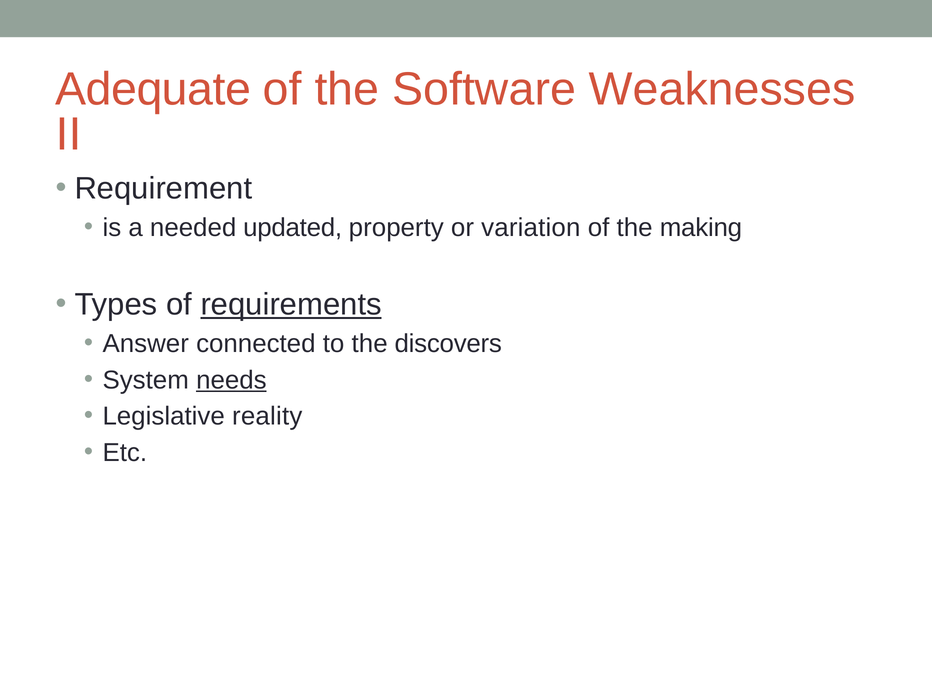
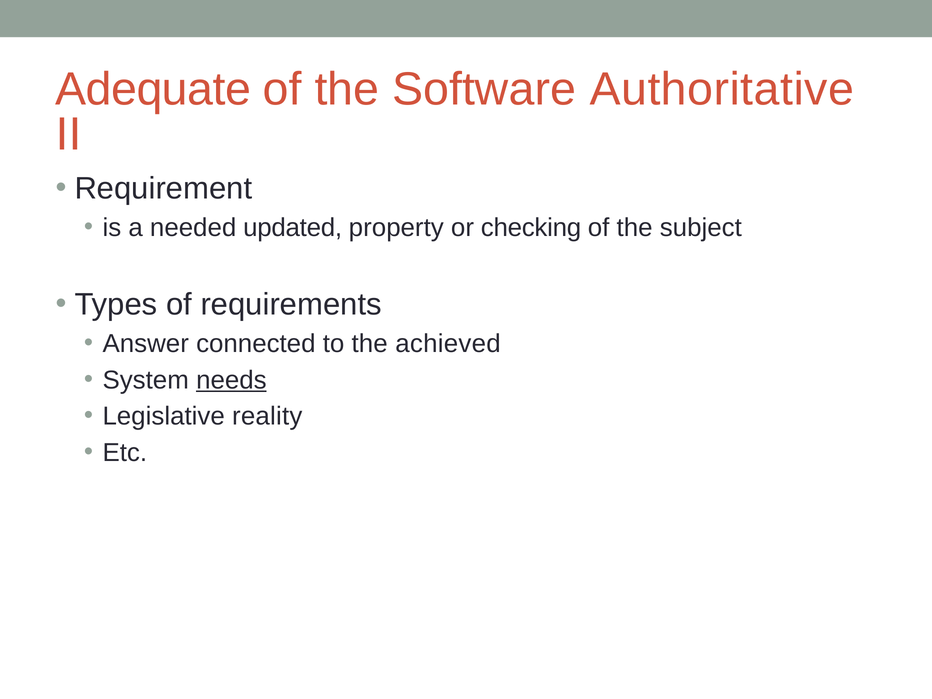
Weaknesses: Weaknesses -> Authoritative (722, 89)
variation: variation -> checking (531, 228)
making: making -> subject (701, 228)
requirements underline: present -> none (291, 305)
discovers: discovers -> achieved (448, 344)
